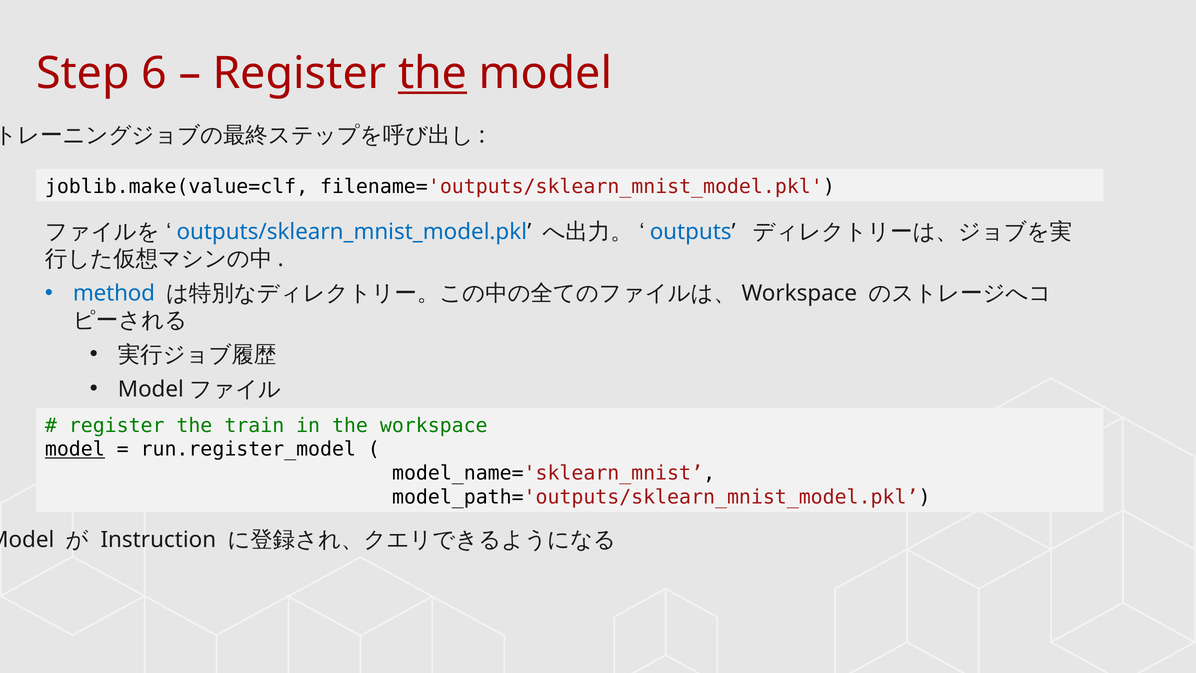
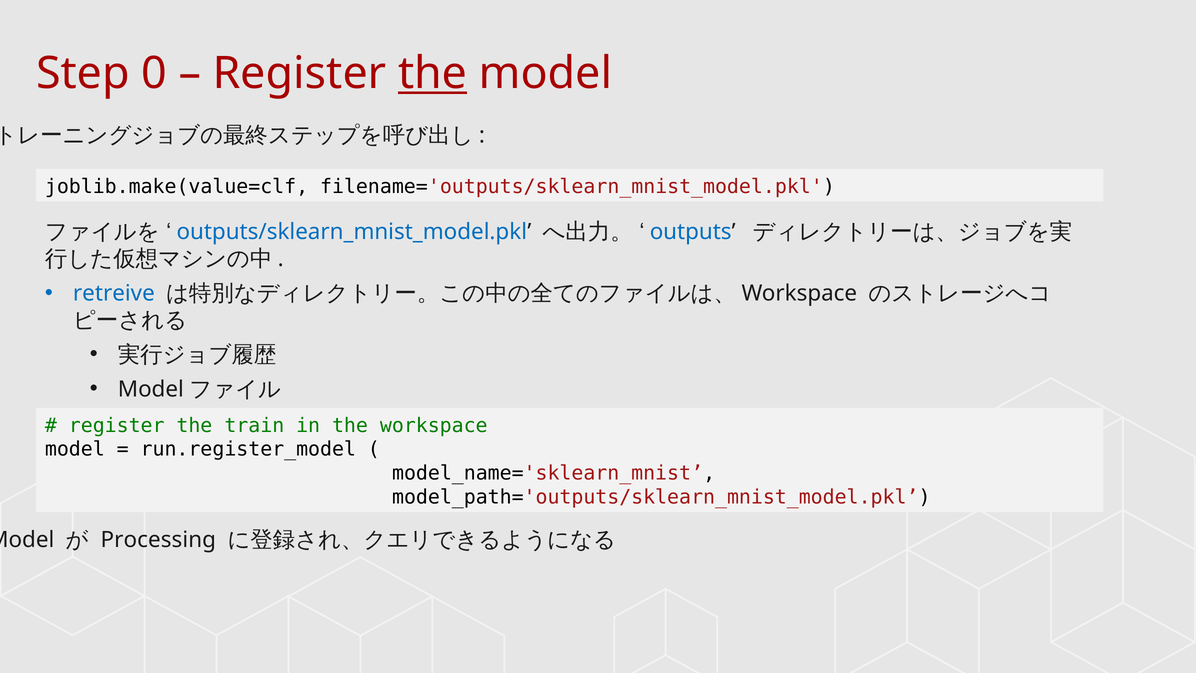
6: 6 -> 0 (154, 73)
method: method -> retreive (114, 293)
model underline: present -> none (75, 449)
Instruction: Instruction -> Processing (158, 539)
